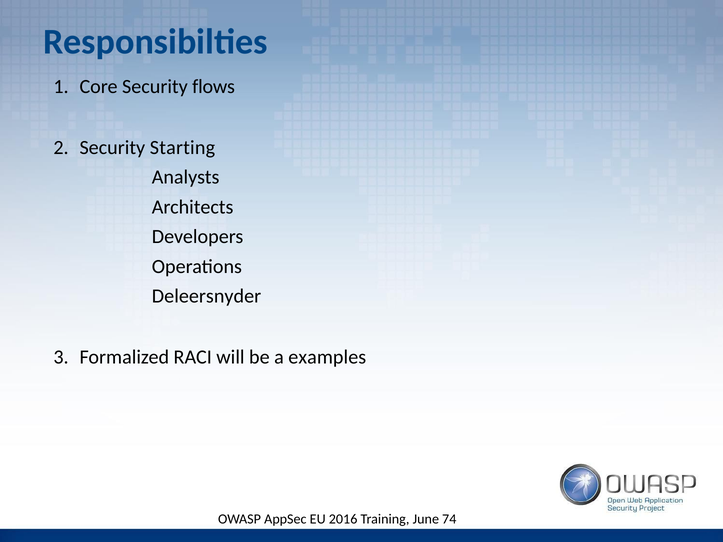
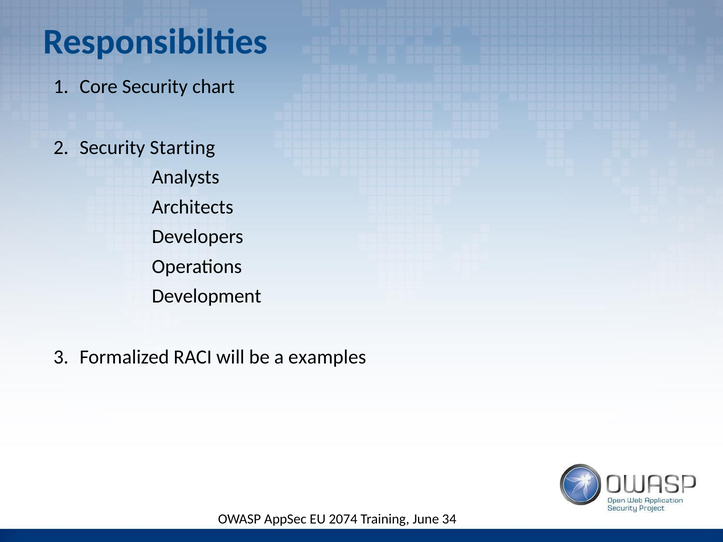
flows: flows -> chart (214, 87)
Deleersnyder: Deleersnyder -> Development (207, 296)
2016: 2016 -> 2074 (343, 519)
74: 74 -> 34 (449, 519)
